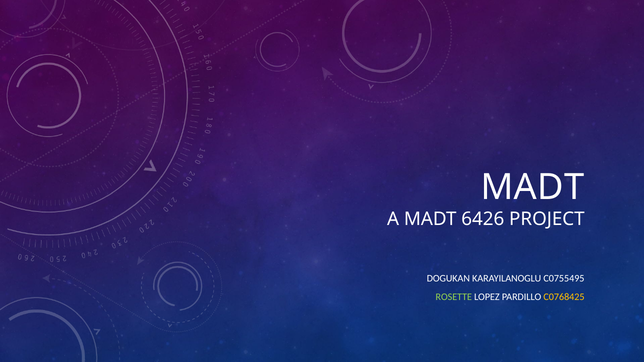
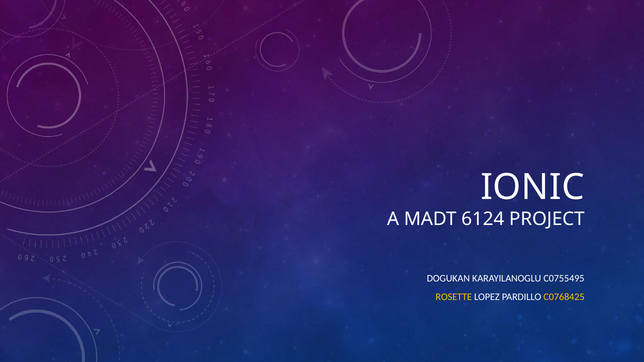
MADT: MADT -> IONIC (532, 187)
6426: 6426 -> 6124 (483, 219)
ROSETTE colour: light green -> yellow (454, 297)
